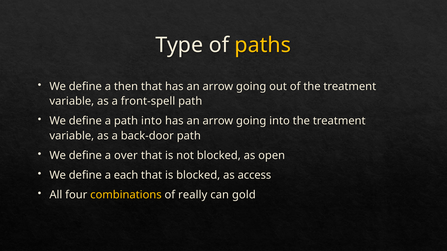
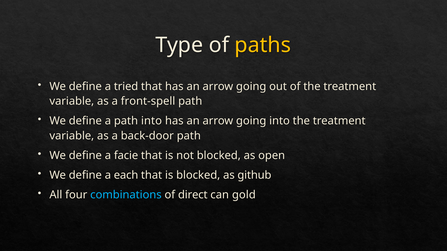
then: then -> tried (126, 87)
over: over -> facie (126, 156)
access: access -> github (254, 175)
combinations colour: yellow -> light blue (126, 195)
really: really -> direct (193, 195)
